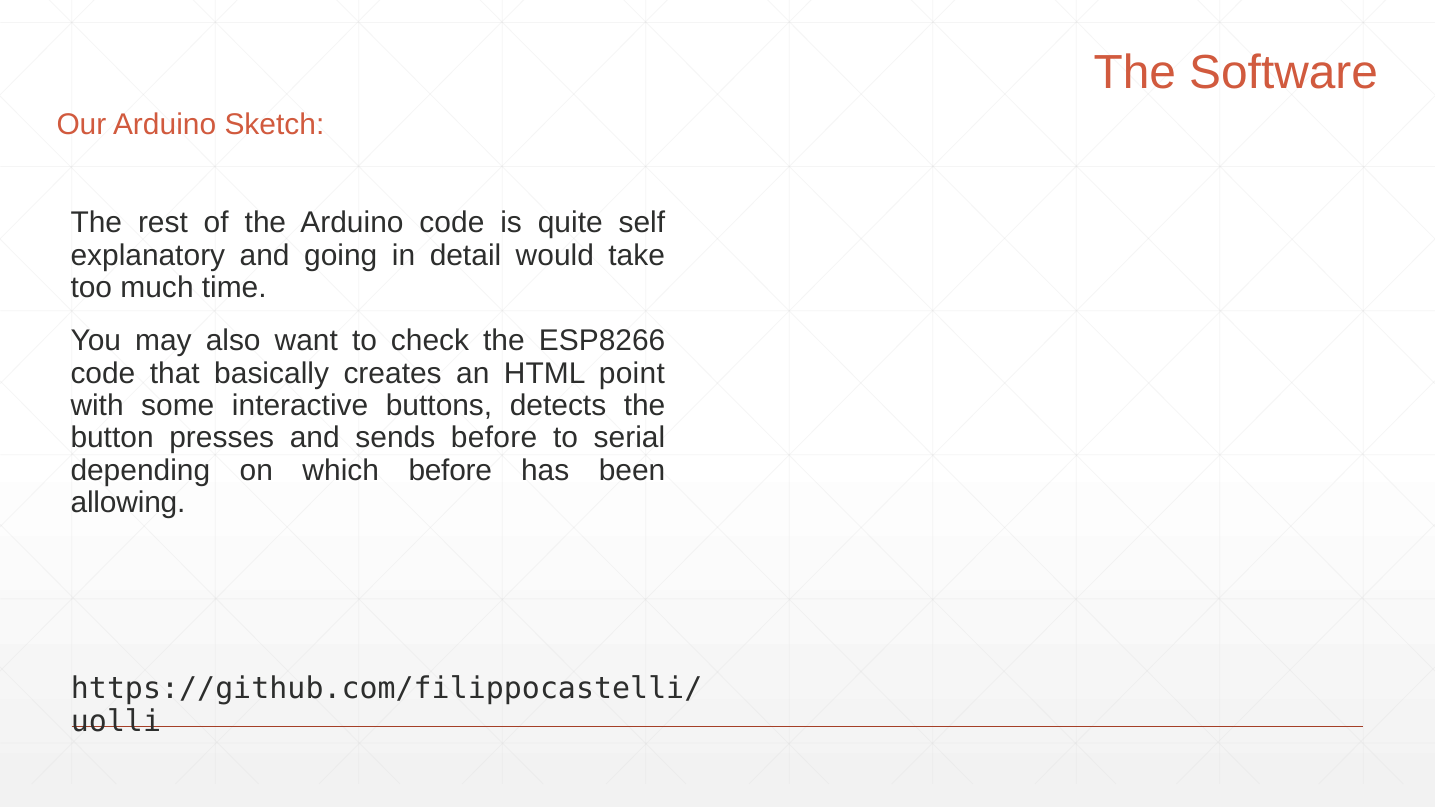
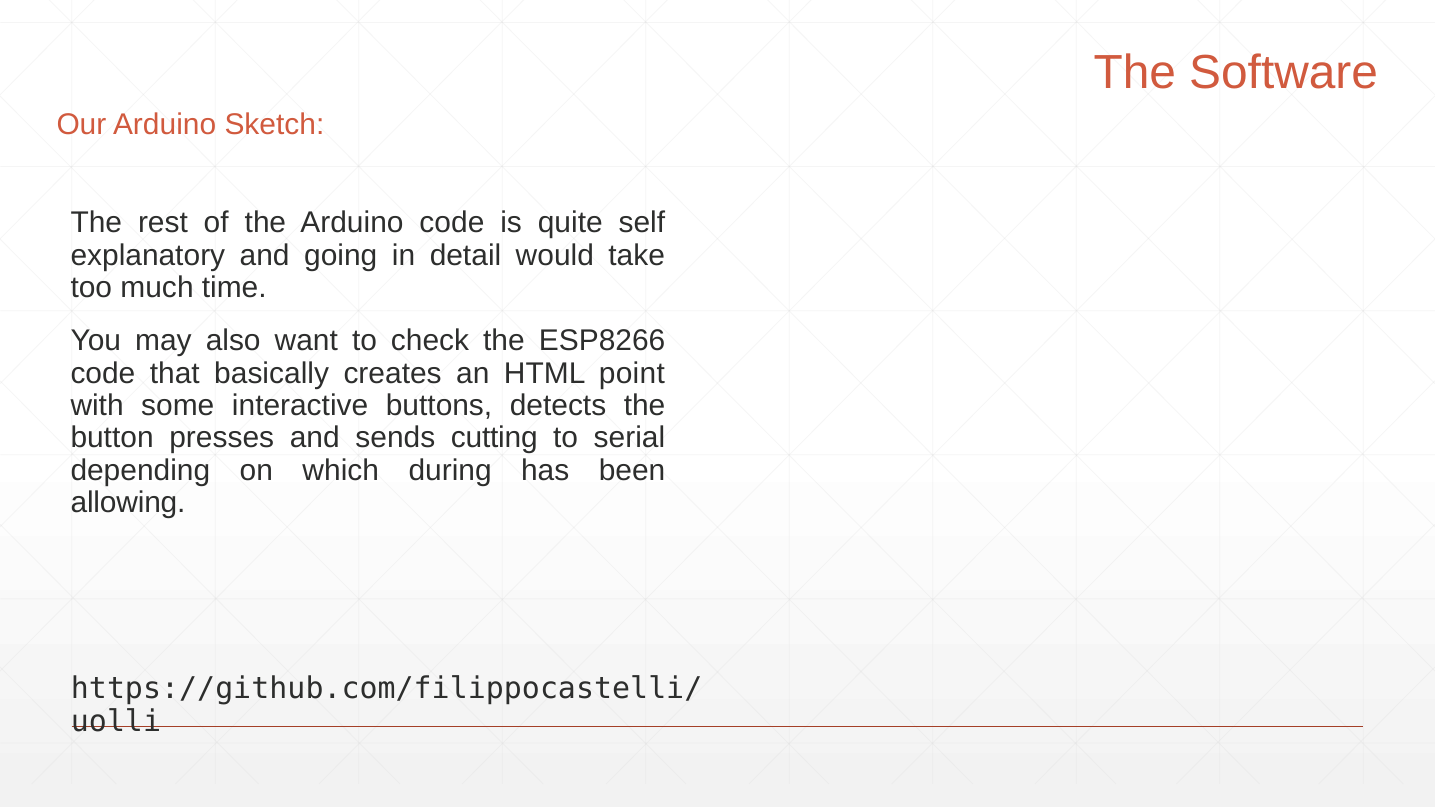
sends before: before -> cutting (494, 438)
which before: before -> during (450, 470)
